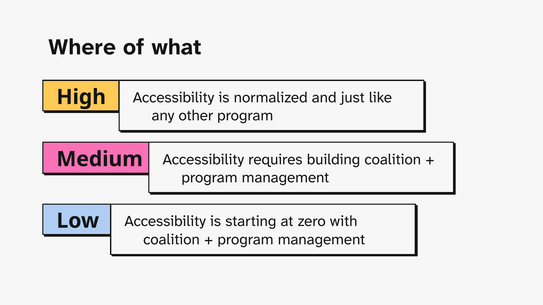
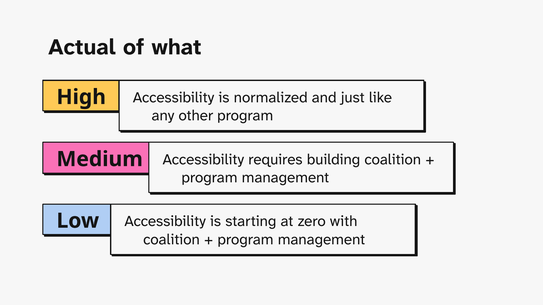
Where: Where -> Actual (82, 47)
